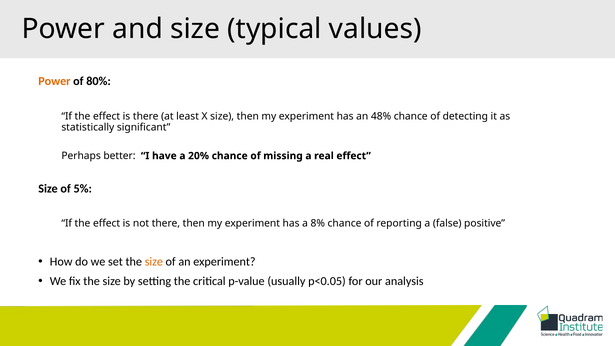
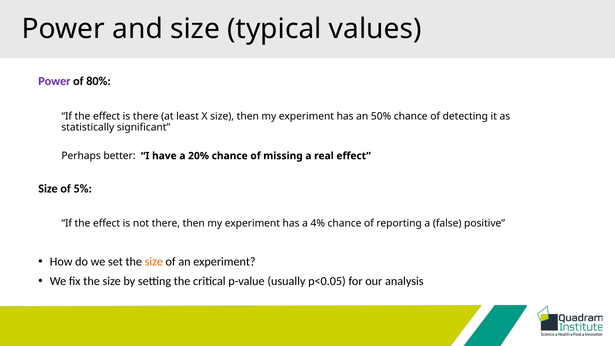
Power colour: orange -> purple (54, 81)
48%: 48% -> 50% (381, 116)
8%: 8% -> 4% (318, 223)
